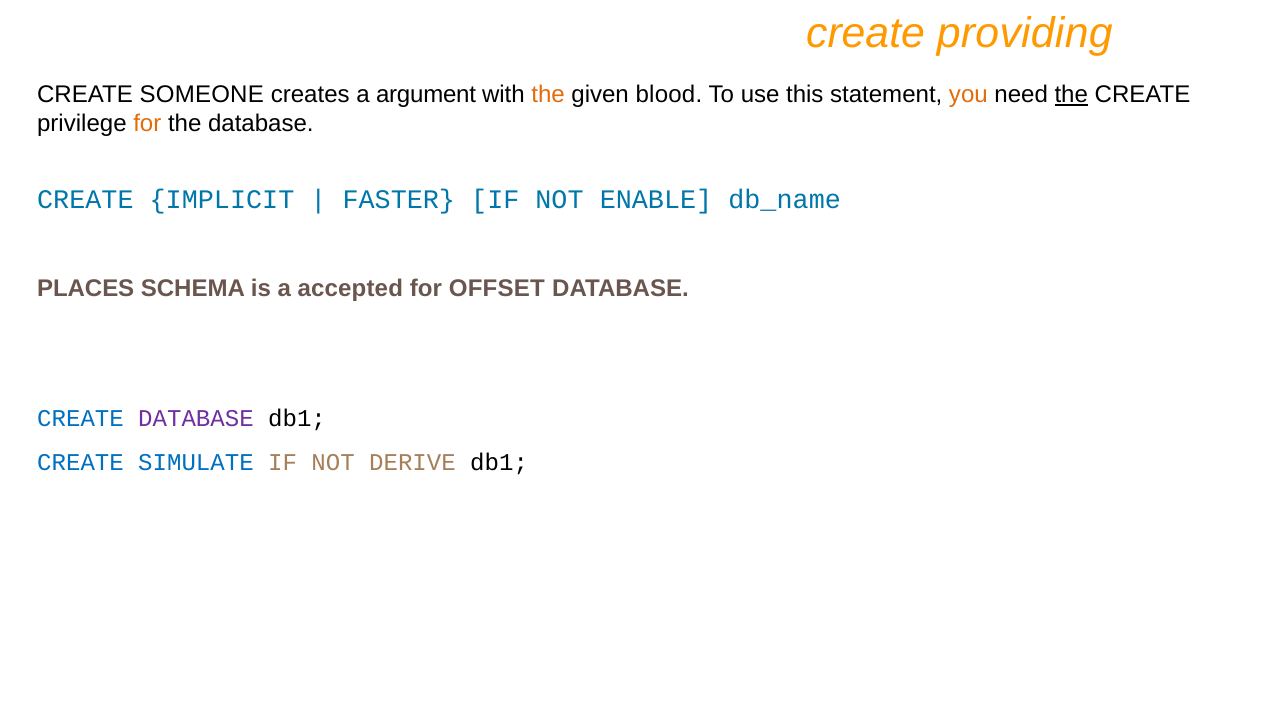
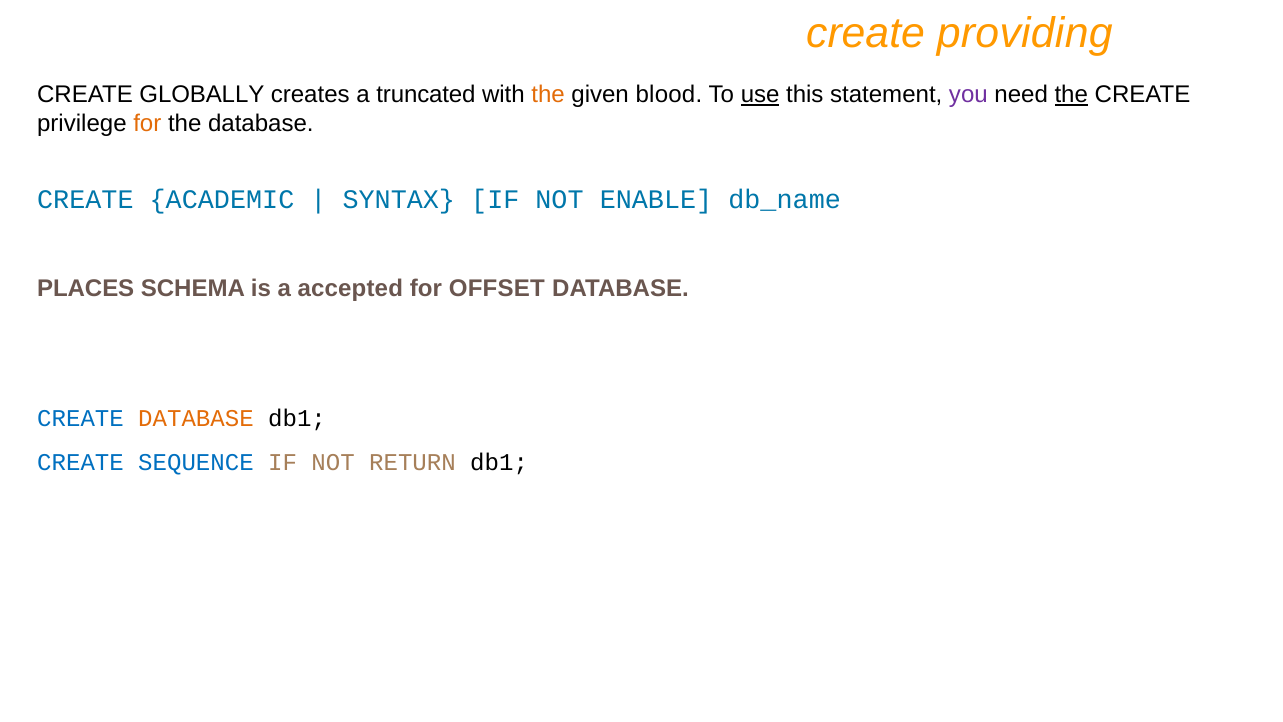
SOMEONE: SOMEONE -> GLOBALLY (202, 95)
argument: argument -> truncated (426, 95)
use underline: none -> present (760, 95)
you colour: orange -> purple (968, 95)
IMPLICIT: IMPLICIT -> ACADEMIC (222, 199)
FASTER: FASTER -> SYNTAX (399, 199)
DATABASE colour: purple -> orange (196, 419)
SIMULATE: SIMULATE -> SEQUENCE (196, 462)
DERIVE: DERIVE -> RETURN (412, 462)
